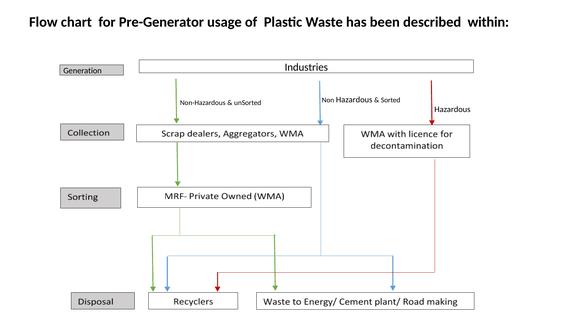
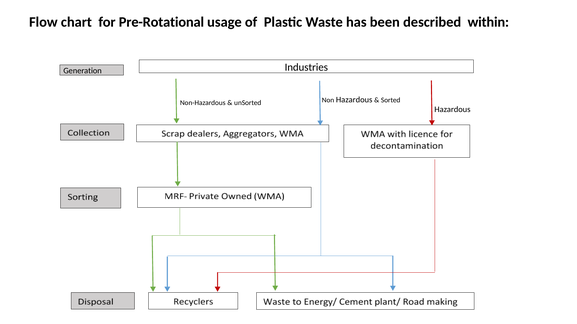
Pre-Generator: Pre-Generator -> Pre-Rotational (161, 22)
